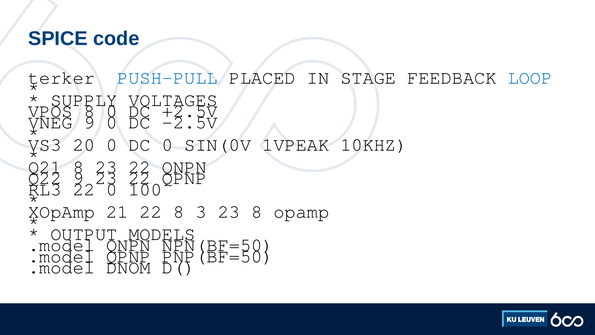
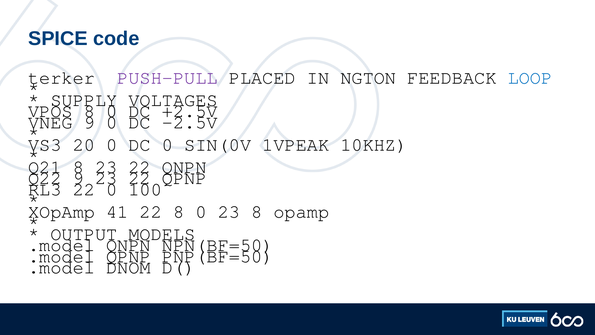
PUSH-PULL colour: blue -> purple (168, 78)
STAGE: STAGE -> NGTON (368, 78)
21: 21 -> 41 (117, 211)
22 8 3: 3 -> 0 (201, 211)
